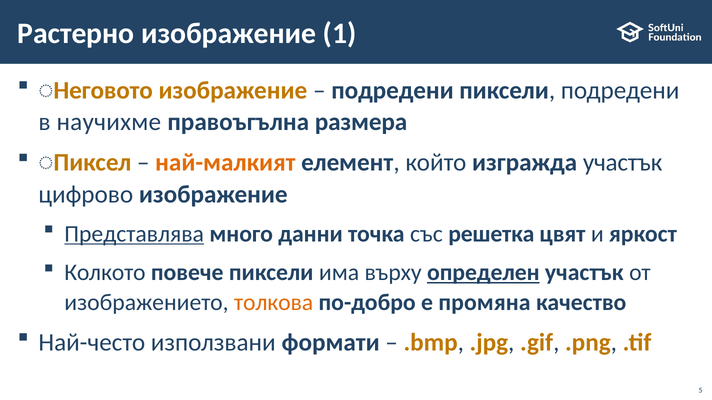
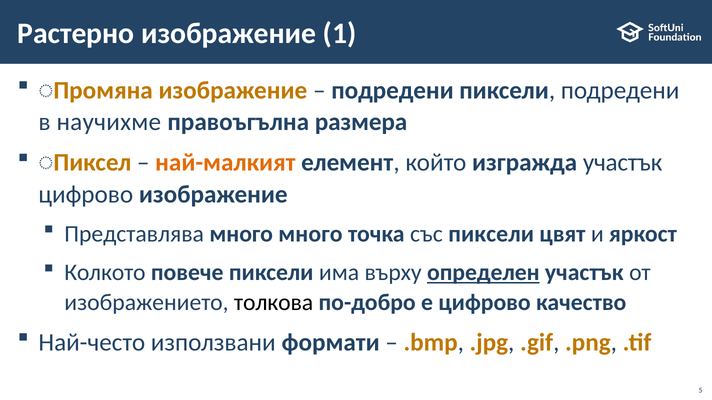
Неговото: Неговото -> Промяна (103, 90)
Представлява underline: present -> none (134, 234)
много данни: данни -> много (310, 234)
със решетка: решетка -> пиксели (491, 234)
толкова colour: orange -> black (274, 303)
е промяна: промяна -> цифрово (485, 303)
